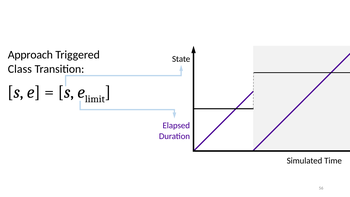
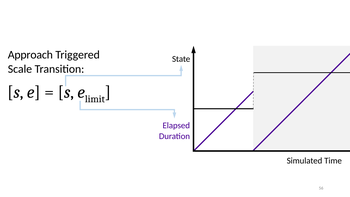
Class: Class -> Scale (20, 69)
